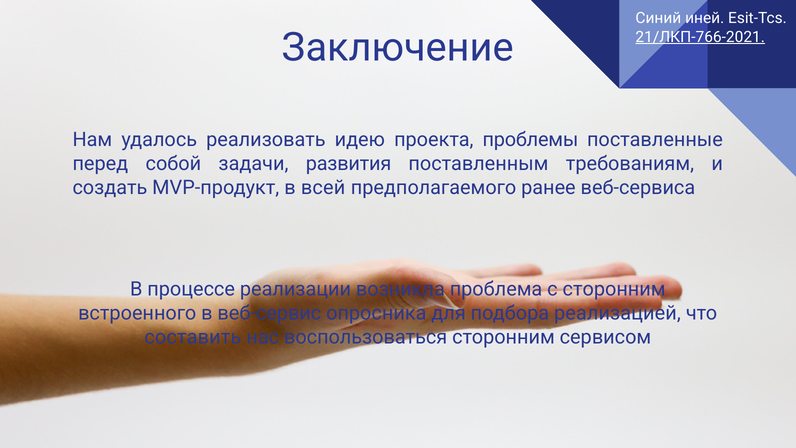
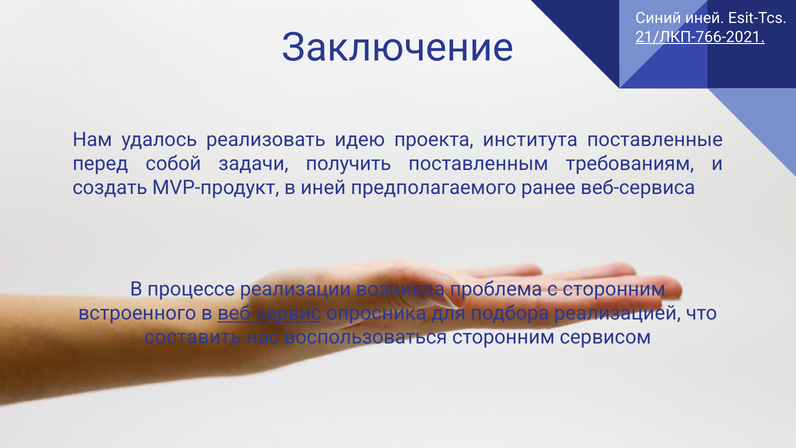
проблемы: проблемы -> института (530, 140)
развития: развития -> получить (349, 164)
в всей: всей -> иней (323, 188)
веб-сервис underline: none -> present (269, 313)
